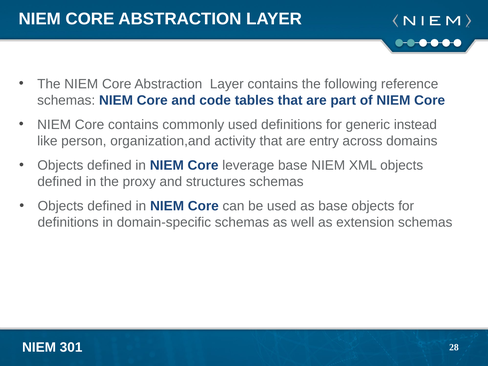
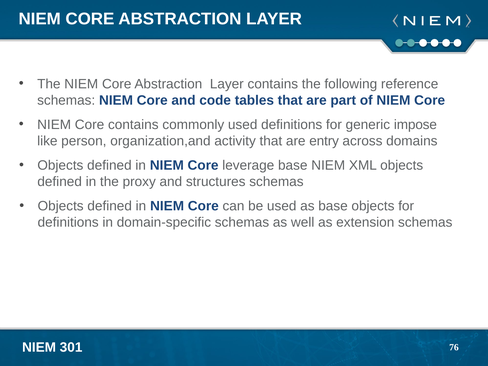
instead: instead -> impose (415, 125)
28: 28 -> 76 (454, 347)
